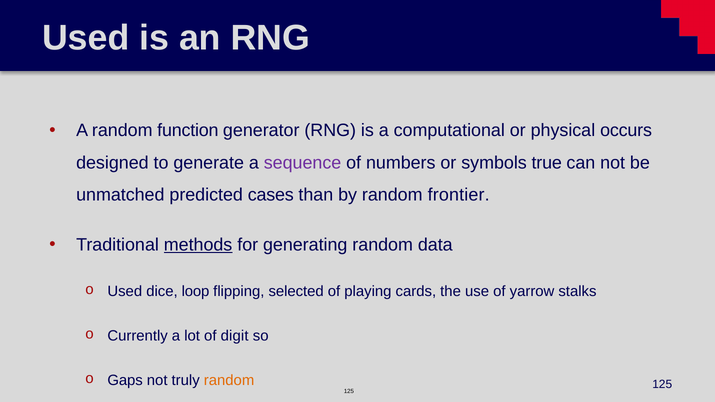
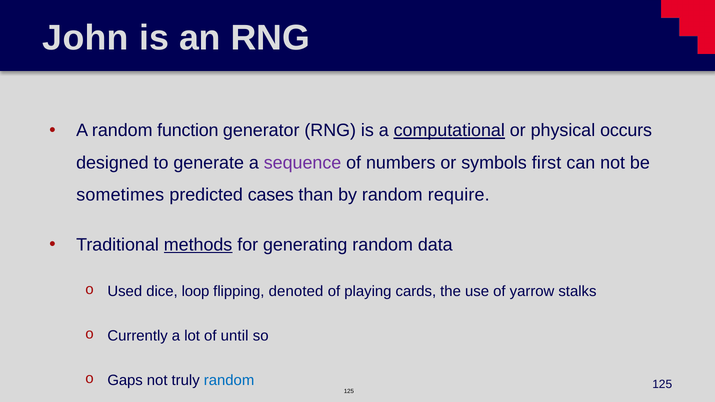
Used: Used -> John (86, 38)
computational underline: none -> present (449, 131)
true: true -> first (547, 163)
unmatched: unmatched -> sometimes (120, 195)
frontier: frontier -> require (459, 195)
selected: selected -> denoted (296, 291)
digit: digit -> until (235, 336)
random colour: orange -> blue (229, 381)
